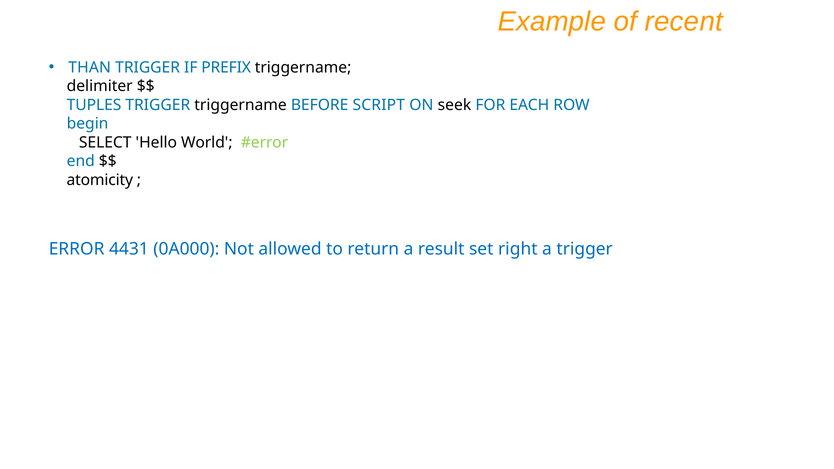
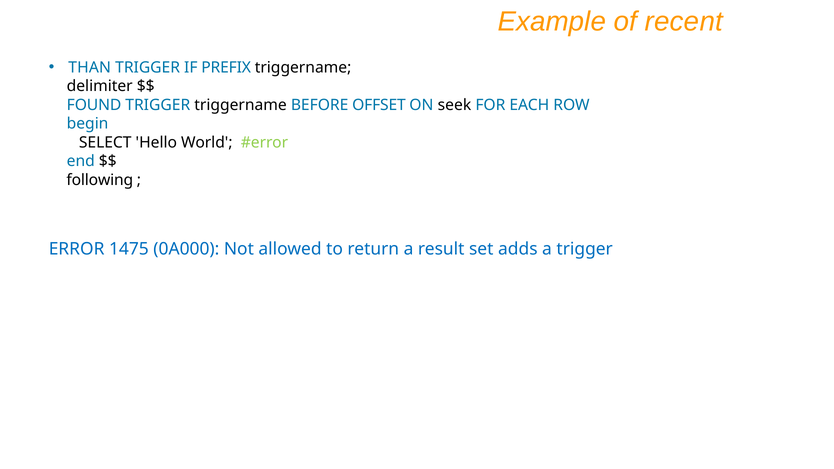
TUPLES: TUPLES -> FOUND (94, 105)
SCRIPT: SCRIPT -> OFFSET (379, 105)
atomicity: atomicity -> following (100, 180)
4431: 4431 -> 1475 (129, 249)
right: right -> adds (518, 249)
